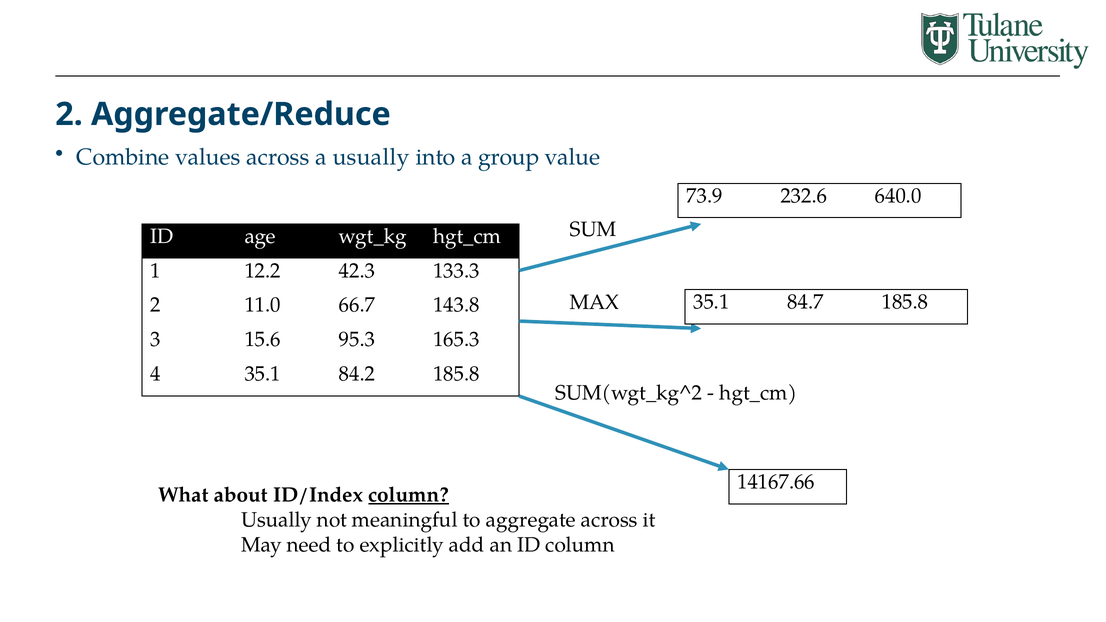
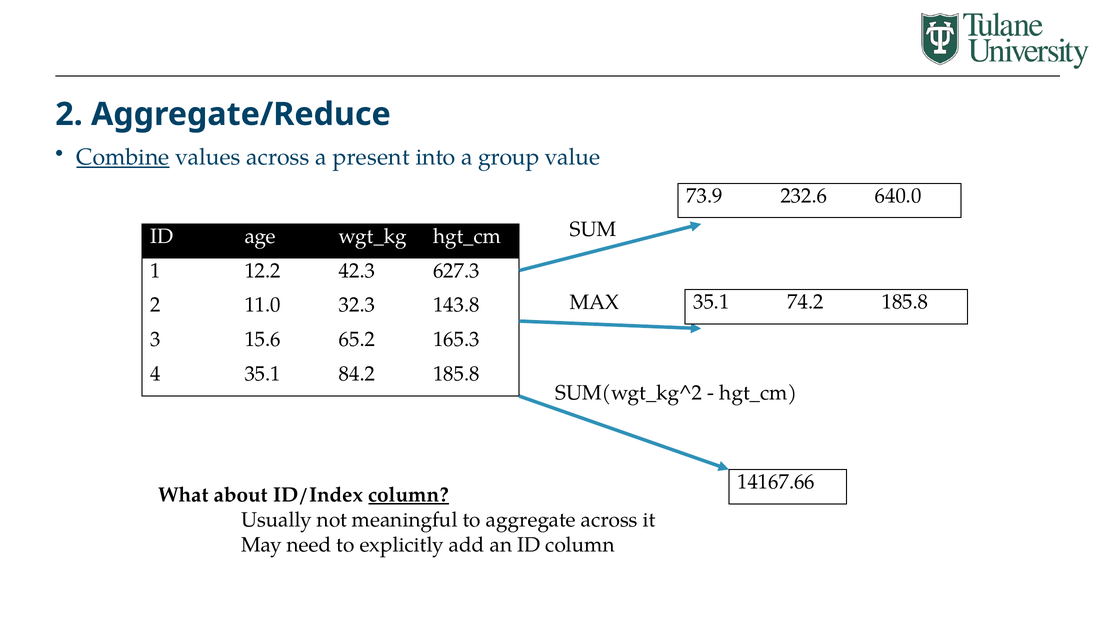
Combine underline: none -> present (123, 157)
a usually: usually -> present (371, 157)
133.3: 133.3 -> 627.3 (456, 271)
84.7: 84.7 -> 74.2 (806, 302)
66.7: 66.7 -> 32.3 (357, 305)
95.3: 95.3 -> 65.2 (357, 340)
